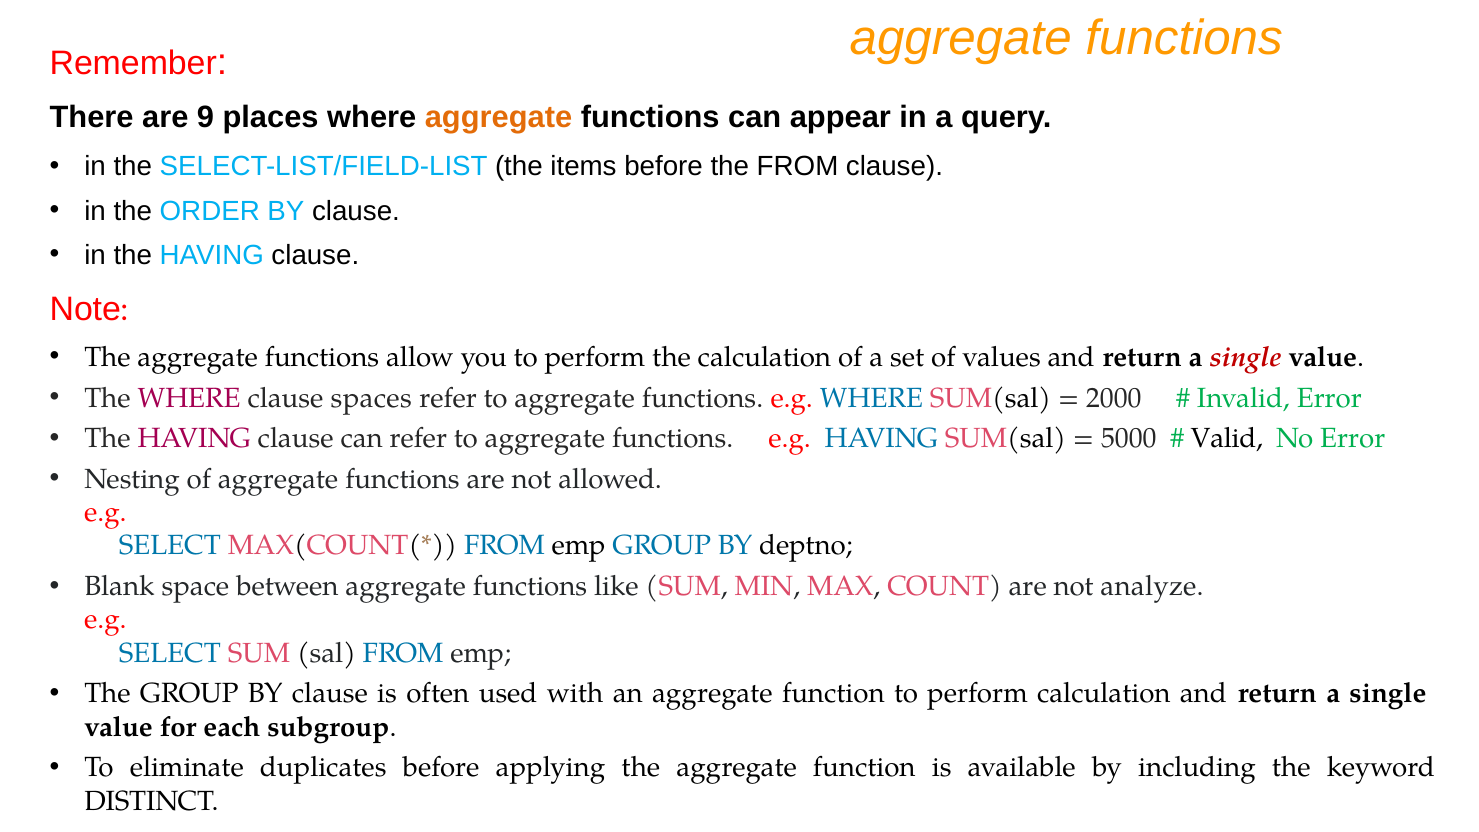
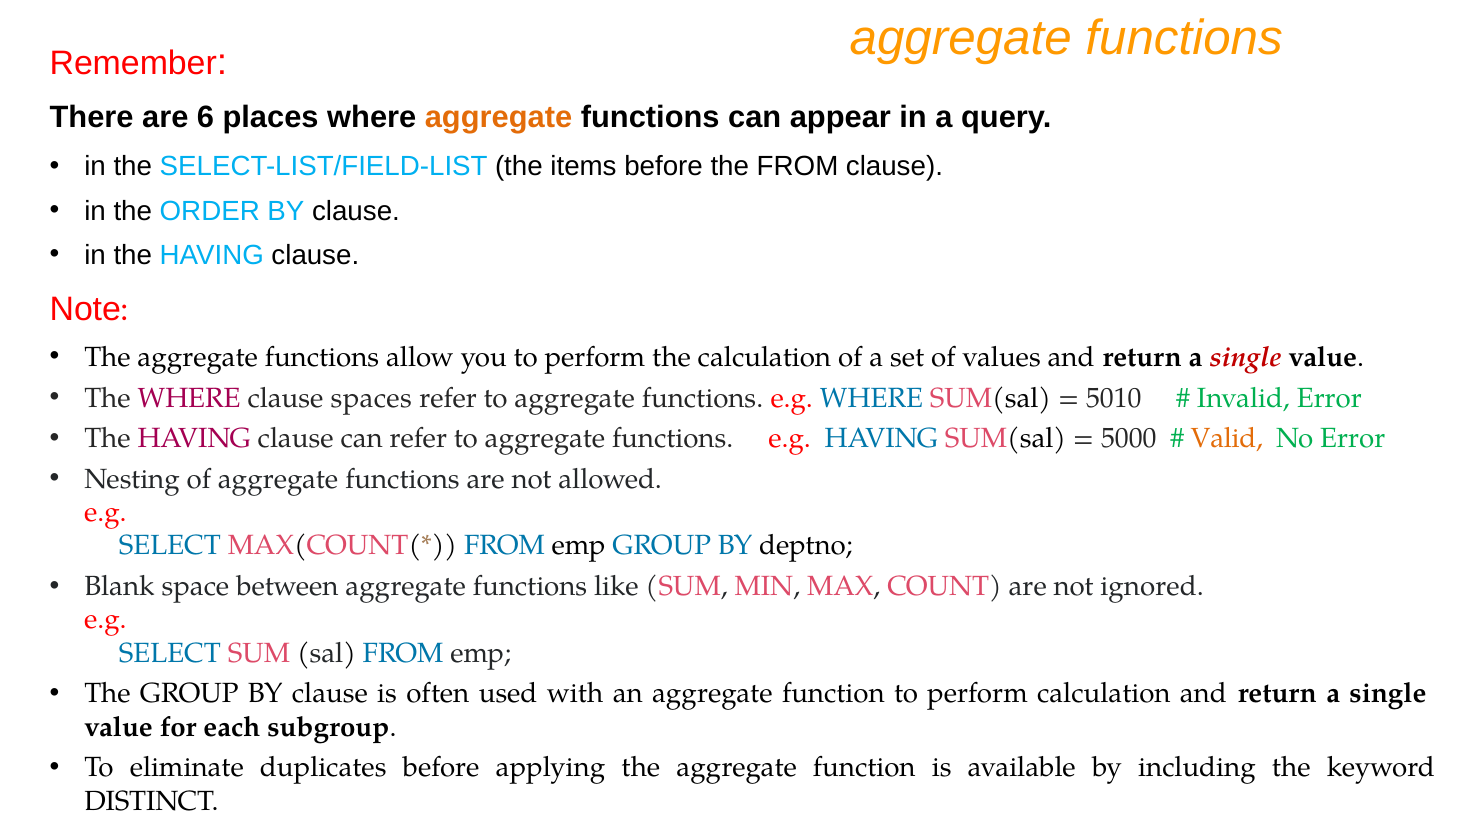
9: 9 -> 6 (206, 117)
2000: 2000 -> 5010 (1114, 398)
Valid colour: black -> orange (1227, 439)
analyze: analyze -> ignored (1152, 586)
